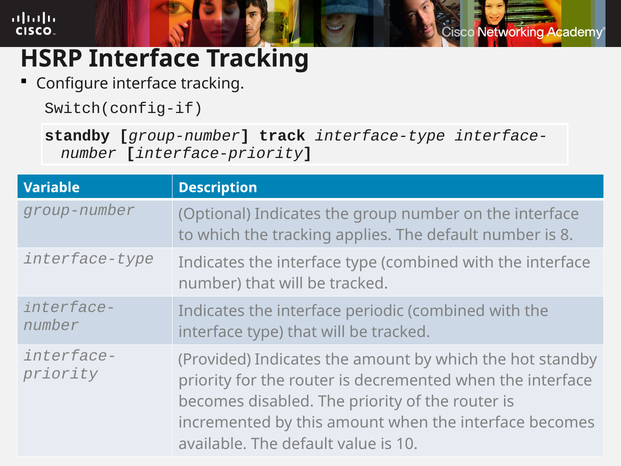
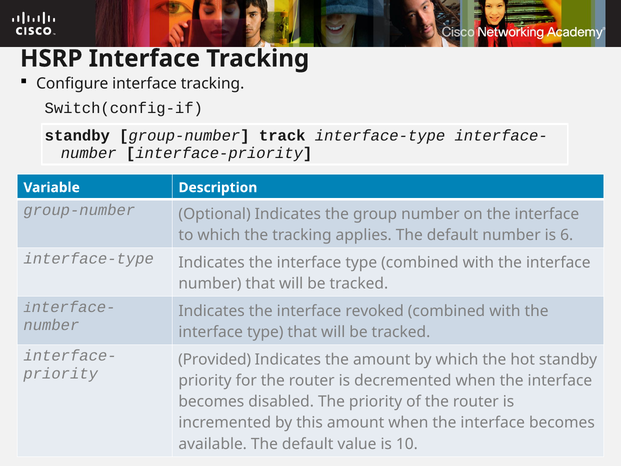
8: 8 -> 6 (567, 235)
periodic: periodic -> revoked (375, 311)
